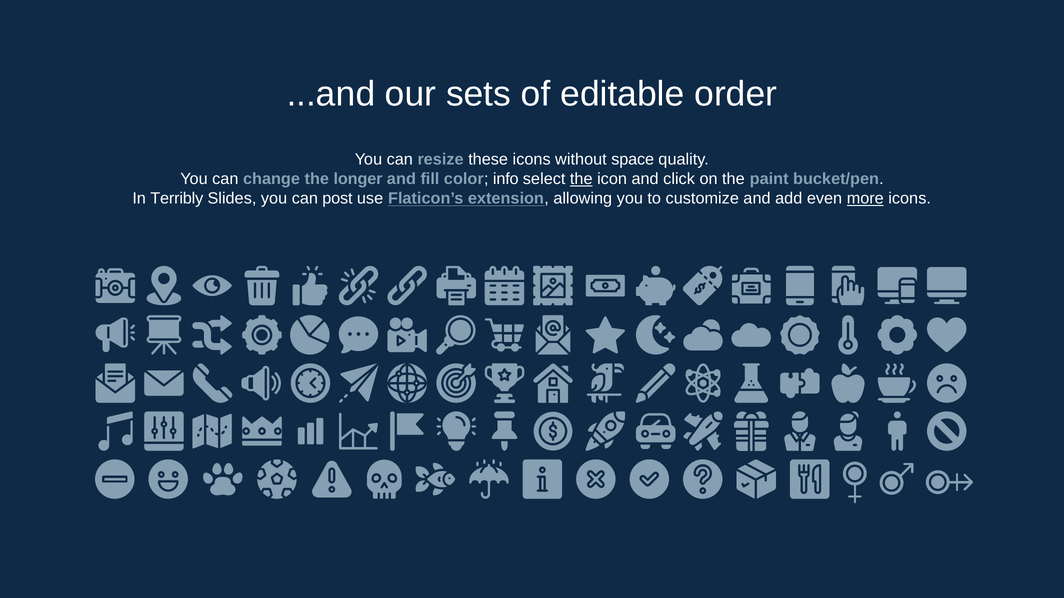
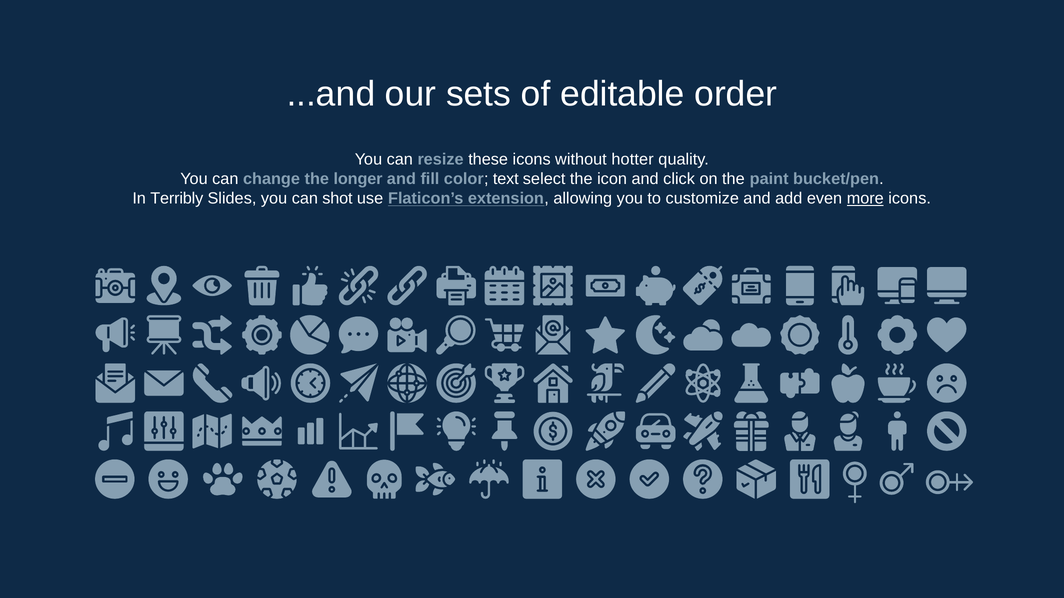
space: space -> hotter (633, 160)
info: info -> text (506, 179)
the underline: present -> none (581, 179)
post: post -> shot (337, 199)
